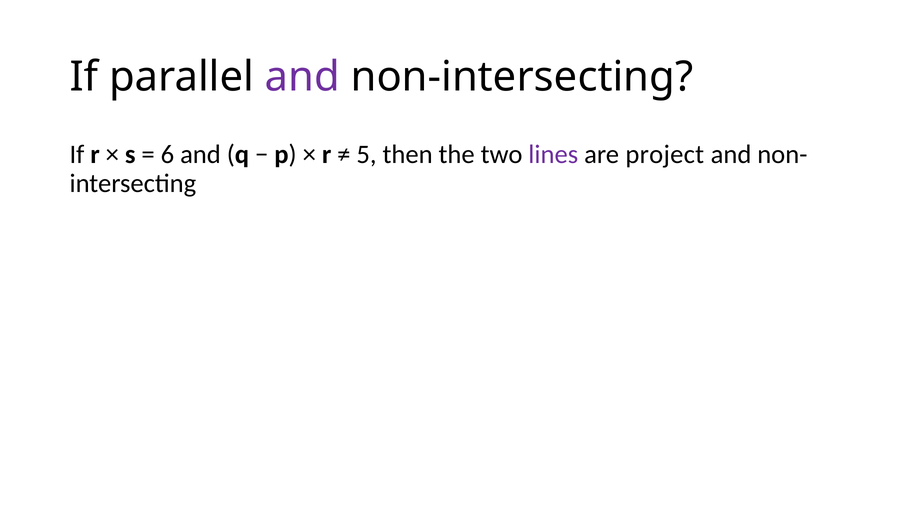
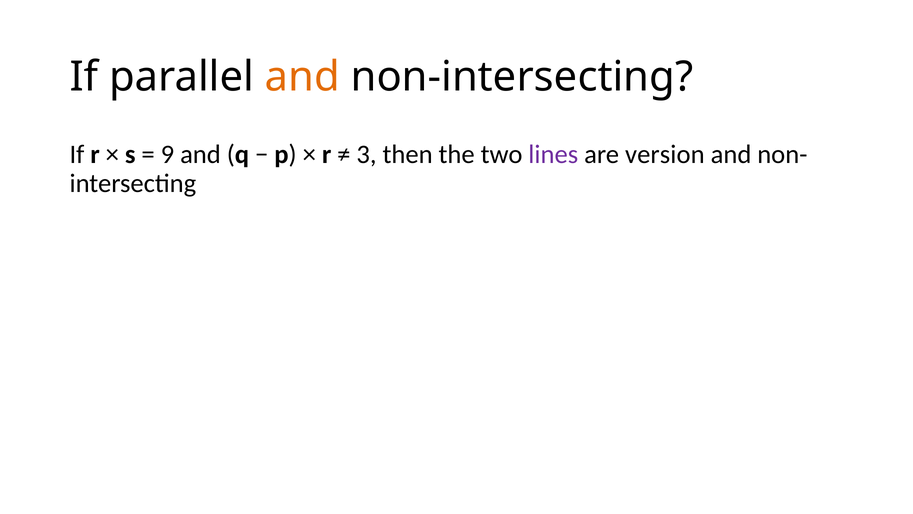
and colour: purple -> orange (302, 77)
6: 6 -> 9 (167, 154)
5: 5 -> 3 (367, 154)
project: project -> version (665, 154)
